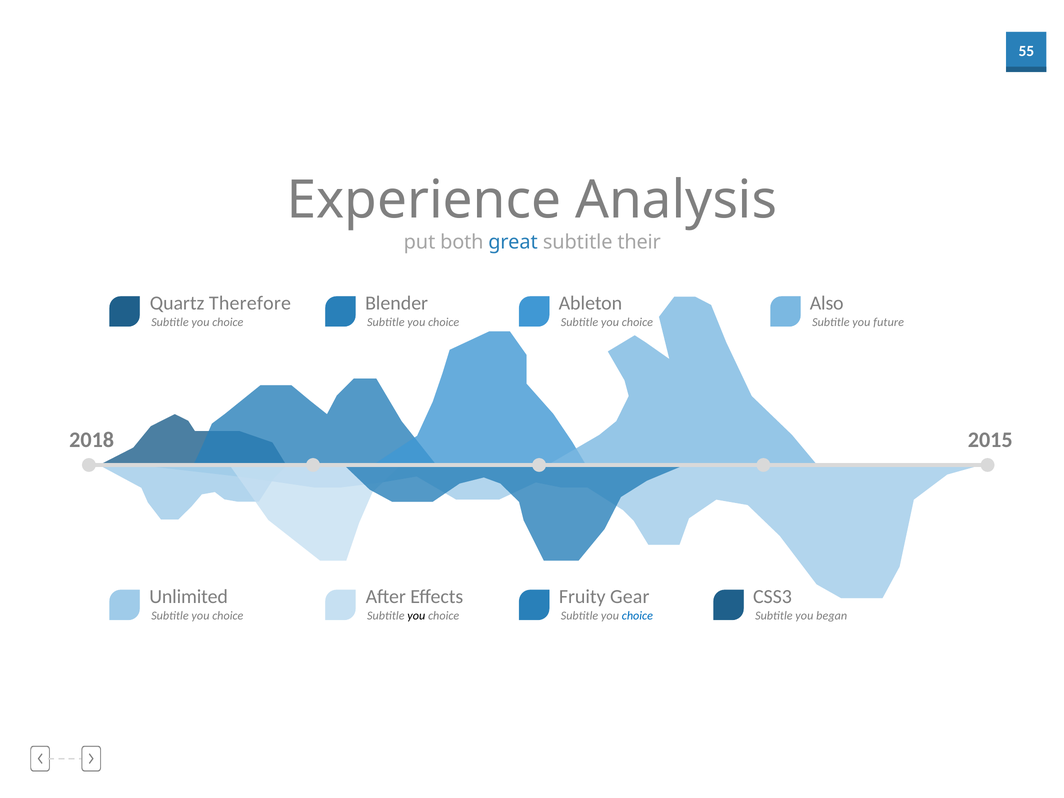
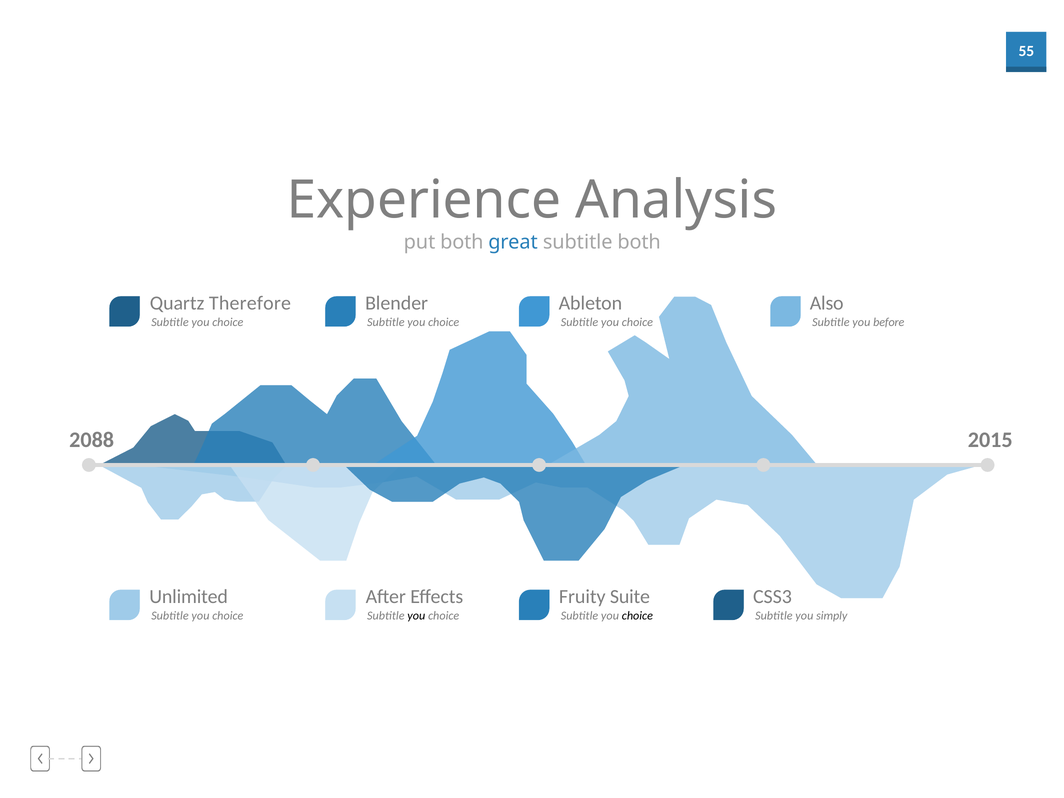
subtitle their: their -> both (639, 242)
future: future -> before (889, 322)
2018: 2018 -> 2088 (92, 440)
Gear: Gear -> Suite (630, 597)
choice colour: blue -> black (637, 616)
began: began -> simply (832, 616)
